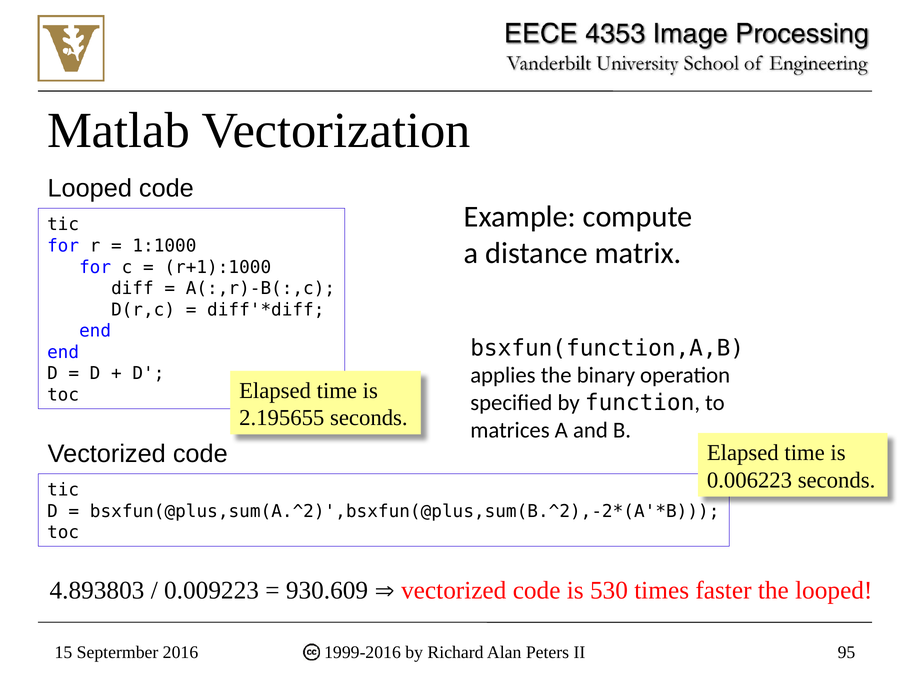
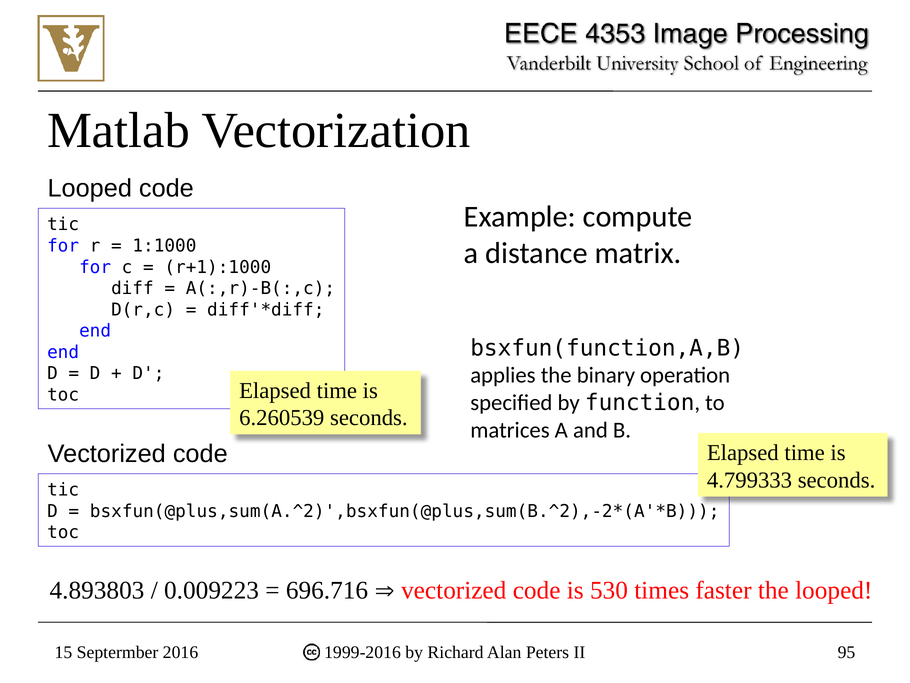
2.195655: 2.195655 -> 6.260539 (282, 418)
0.006223: 0.006223 -> 4.799333 (749, 480)
930.609: 930.609 -> 696.716 (327, 590)
